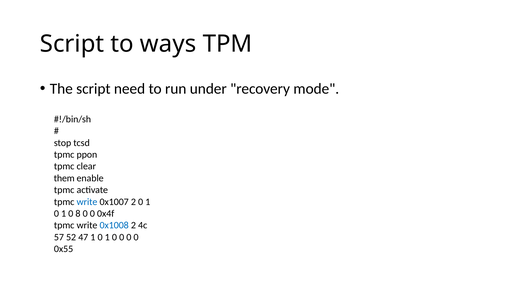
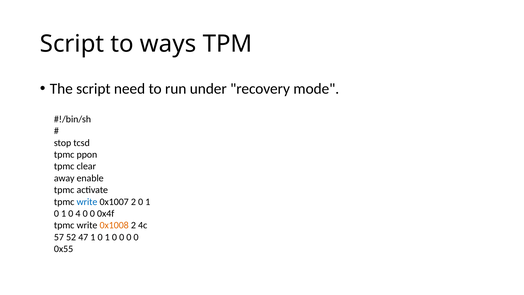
them: them -> away (64, 178)
8: 8 -> 4 (78, 213)
0x1008 colour: blue -> orange (114, 225)
